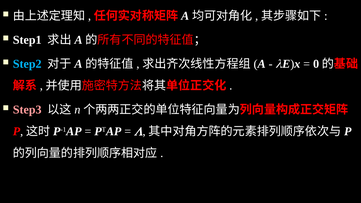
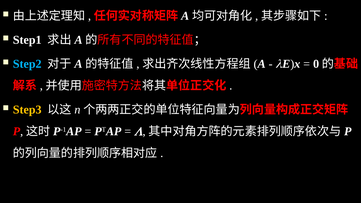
Step3 colour: pink -> yellow (27, 110)
